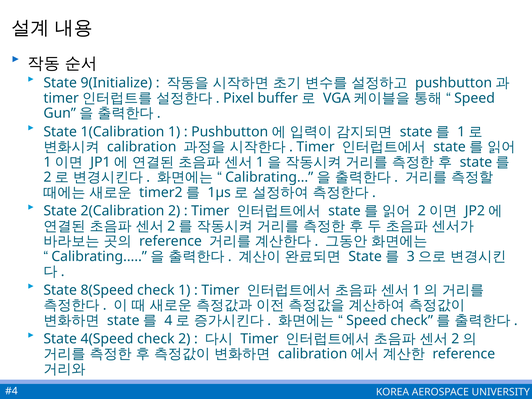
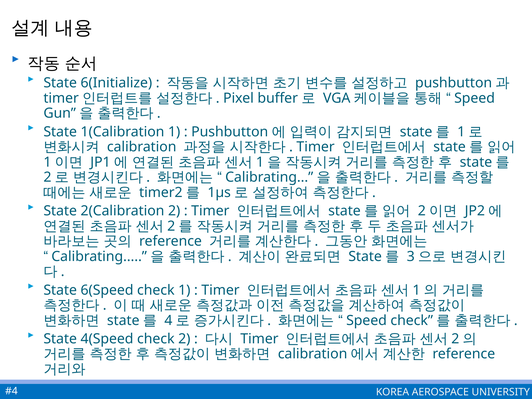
9(Initialize: 9(Initialize -> 6(Initialize (116, 83)
8(Speed: 8(Speed -> 6(Speed (107, 290)
